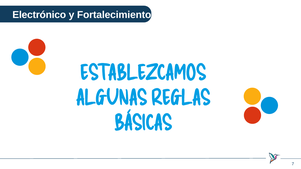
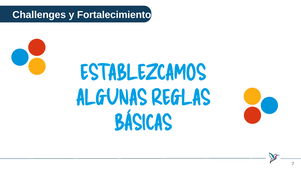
Electrónico: Electrónico -> Challenges (39, 15)
